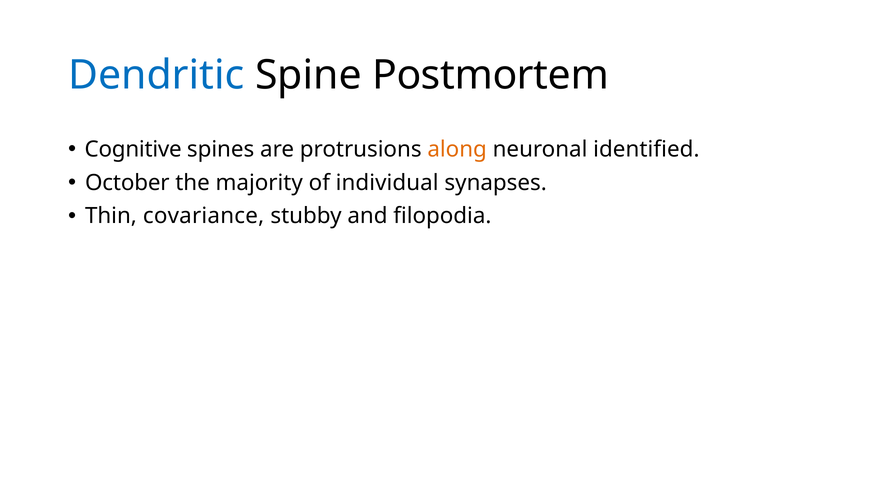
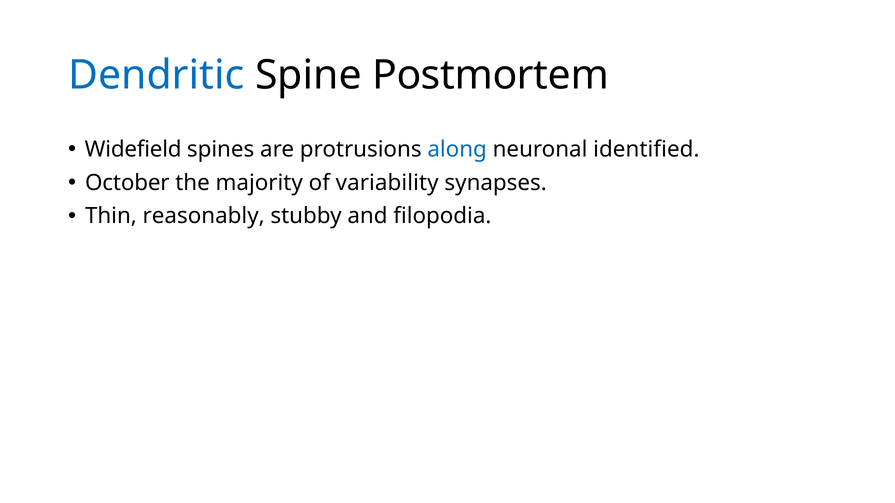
Cognitive: Cognitive -> Widefield (133, 149)
along colour: orange -> blue (457, 149)
individual: individual -> variability (387, 183)
covariance: covariance -> reasonably (204, 216)
